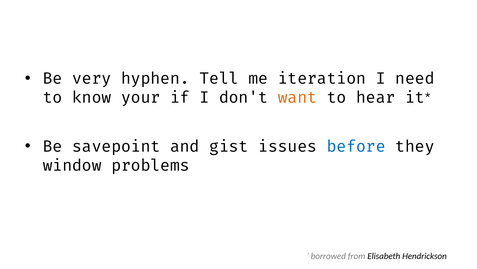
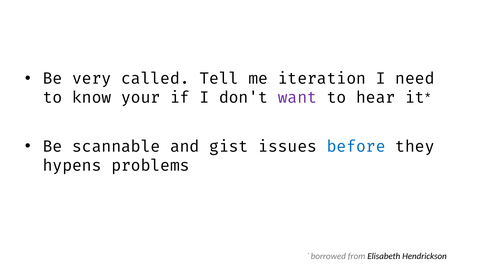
hyphen: hyphen -> called (155, 78)
want colour: orange -> purple (297, 97)
savepoint: savepoint -> scannable (116, 146)
window: window -> hypens (72, 165)
